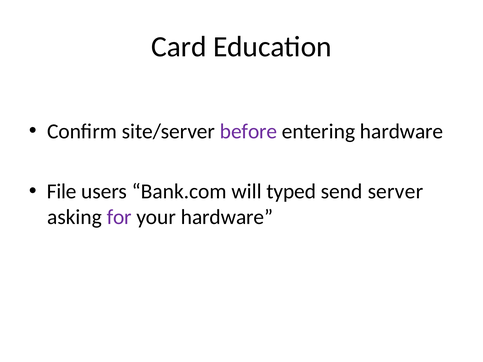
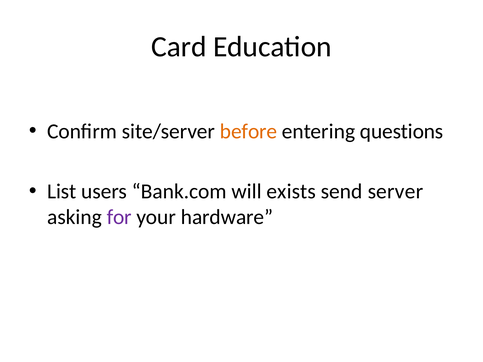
before colour: purple -> orange (249, 131)
entering hardware: hardware -> questions (402, 131)
File: File -> List (62, 192)
typed: typed -> exists (291, 192)
